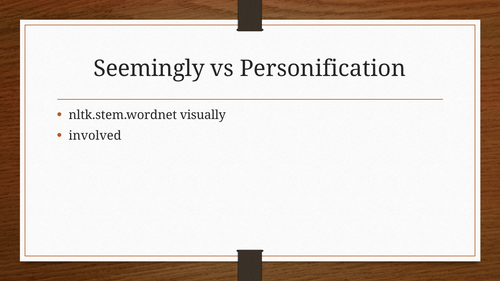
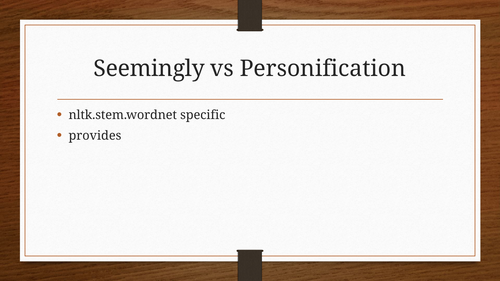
visually: visually -> specific (203, 115)
involved: involved -> provides (95, 136)
